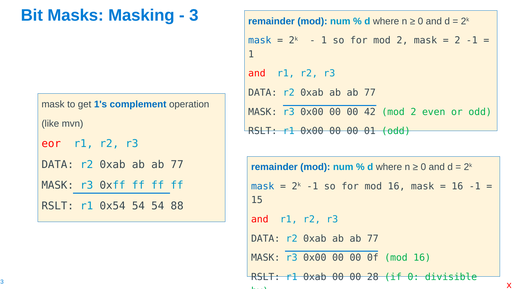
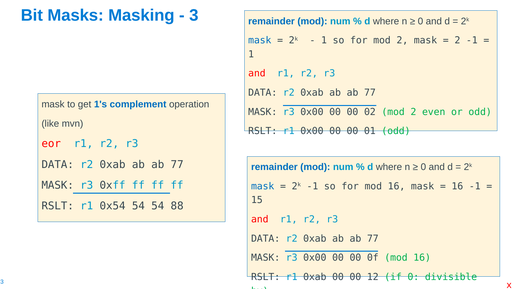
42: 42 -> 02 (370, 112)
28: 28 -> 12 (373, 277)
